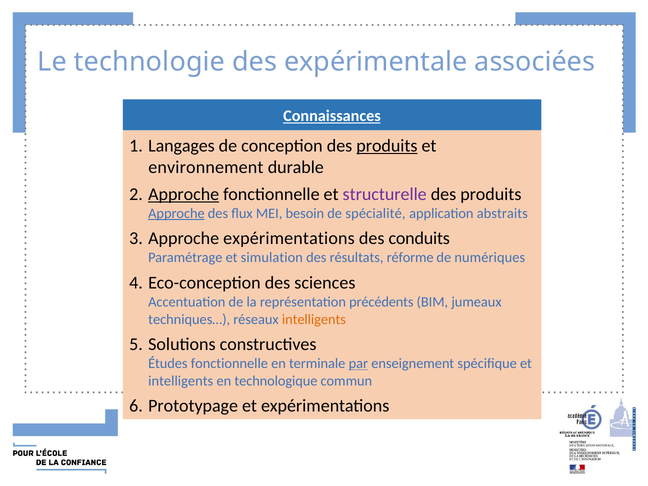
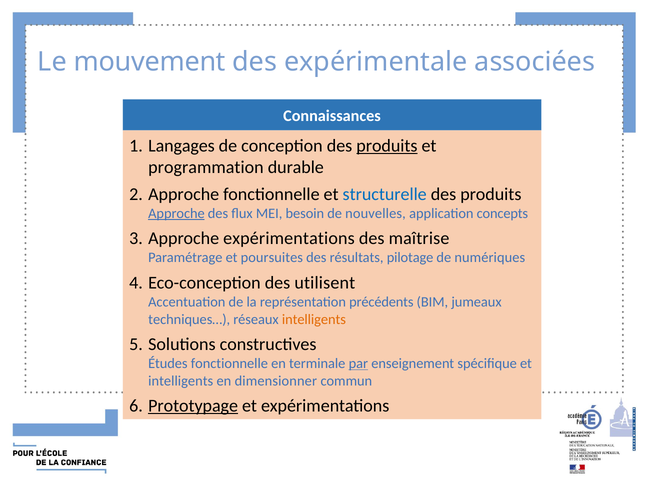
technologie: technologie -> mouvement (150, 62)
Connaissances underline: present -> none (332, 116)
environnement: environnement -> programmation (206, 167)
Approche underline: present -> none (184, 194)
structurelle colour: purple -> blue (385, 194)
spécialité: spécialité -> nouvelles (375, 213)
abstraits: abstraits -> concepts (502, 213)
conduits: conduits -> maîtrise (419, 239)
simulation: simulation -> poursuites (272, 258)
réforme: réforme -> pilotage (410, 258)
sciences: sciences -> utilisent (325, 283)
technologique: technologique -> dimensionner (276, 381)
Prototypage underline: none -> present (193, 406)
